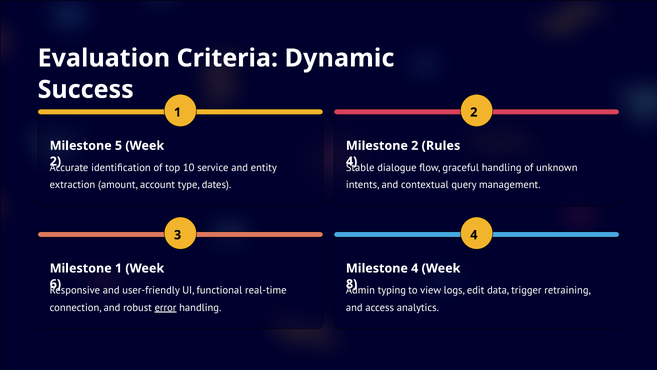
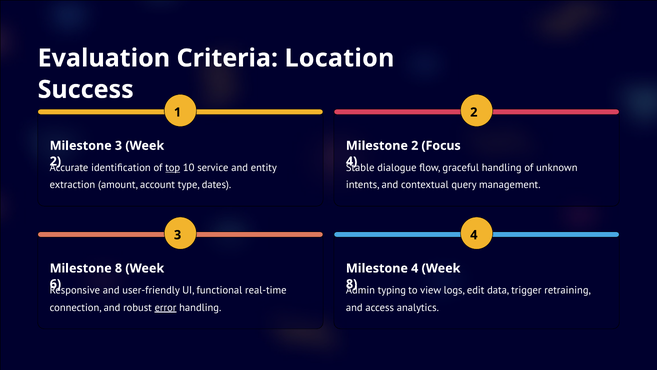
Dynamic: Dynamic -> Location (339, 58)
Milestone 5: 5 -> 3 (118, 146)
Rules: Rules -> Focus (441, 146)
top underline: none -> present (173, 168)
Milestone 1: 1 -> 8 (118, 268)
